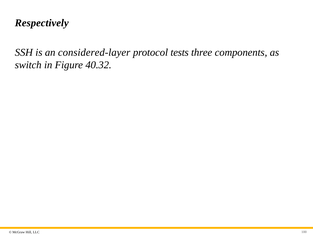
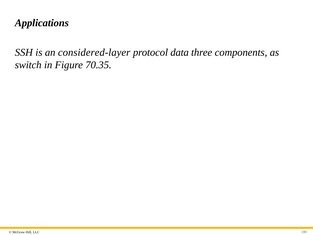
Respectively: Respectively -> Applications (42, 23)
tests: tests -> data (180, 52)
40.32: 40.32 -> 70.35 (98, 65)
